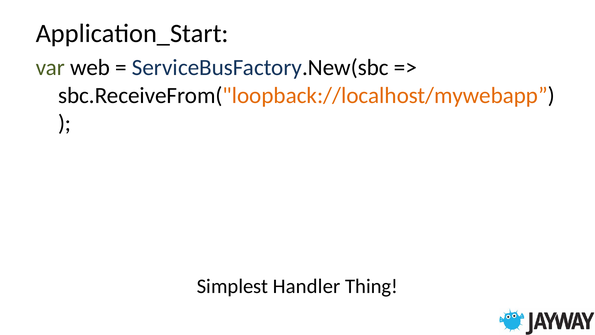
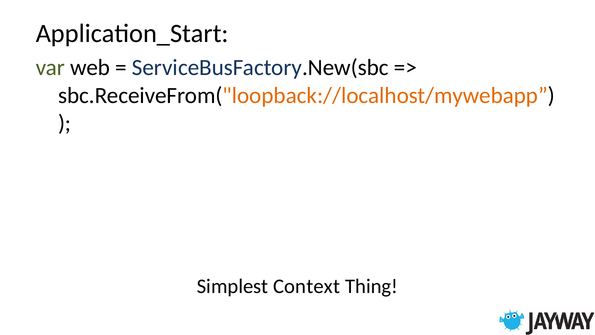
Handler: Handler -> Context (307, 286)
